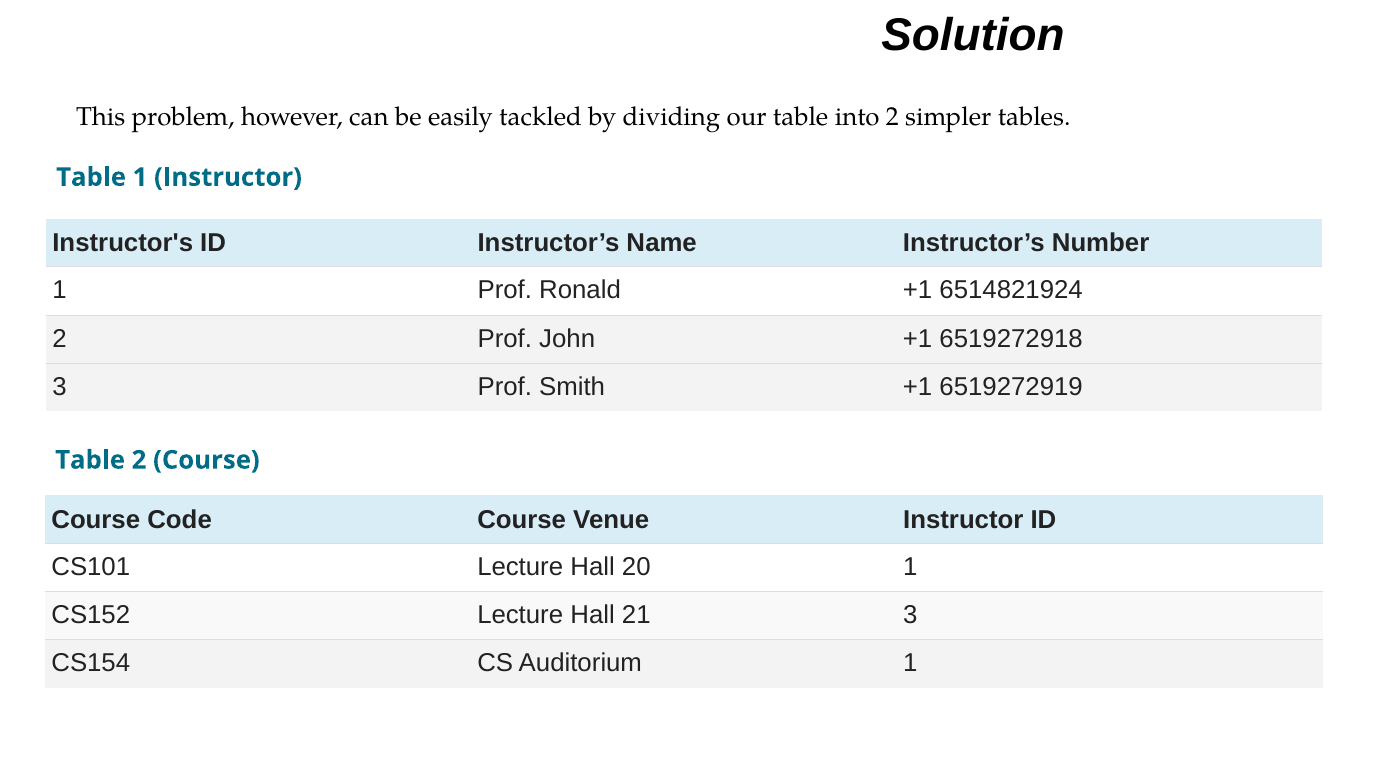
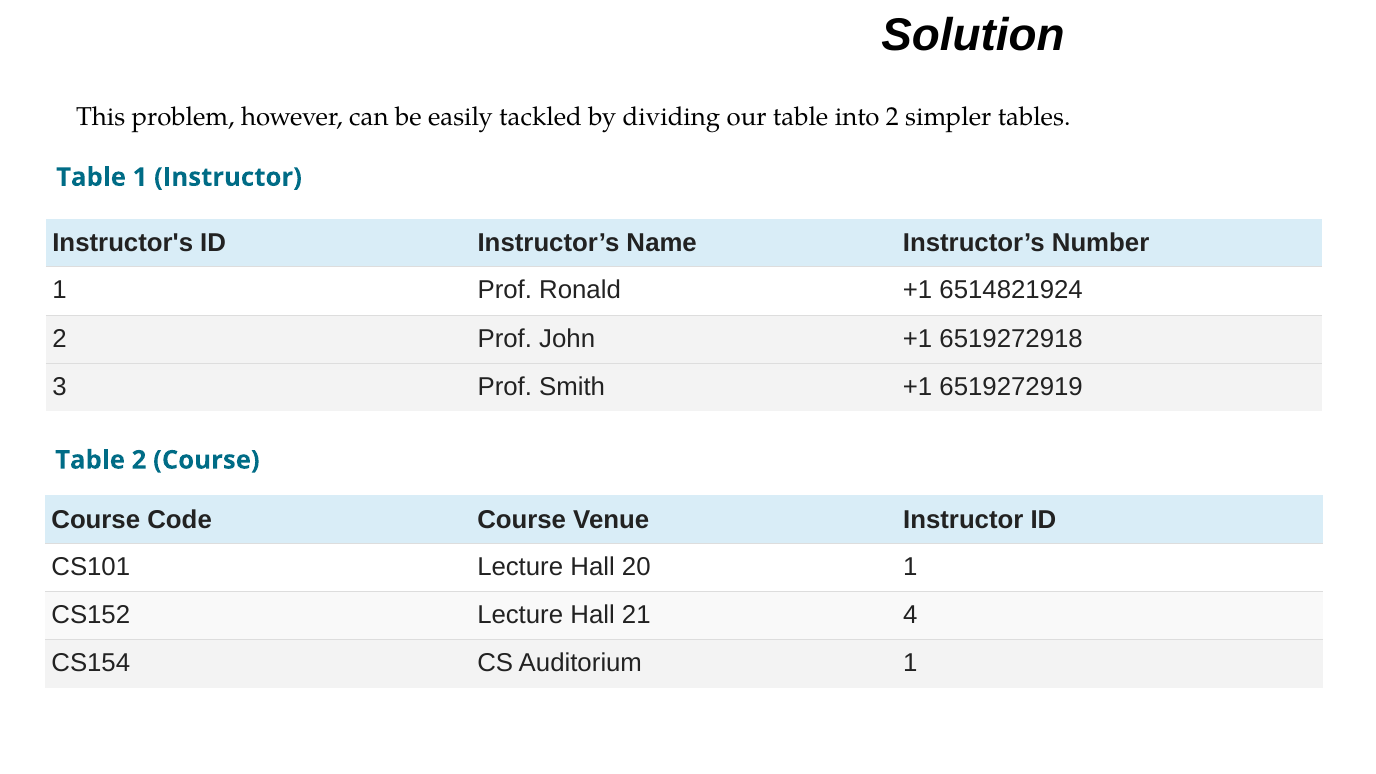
21 3: 3 -> 4 (910, 615)
